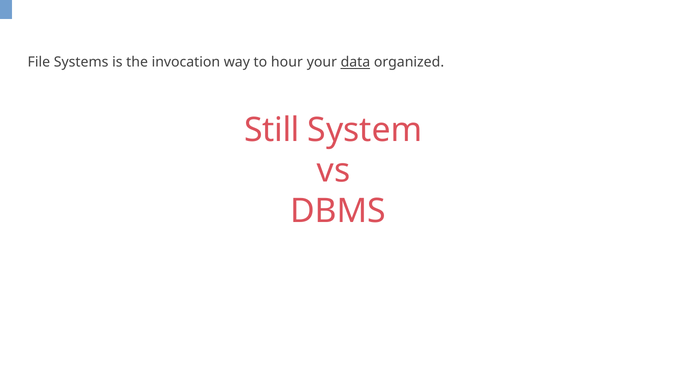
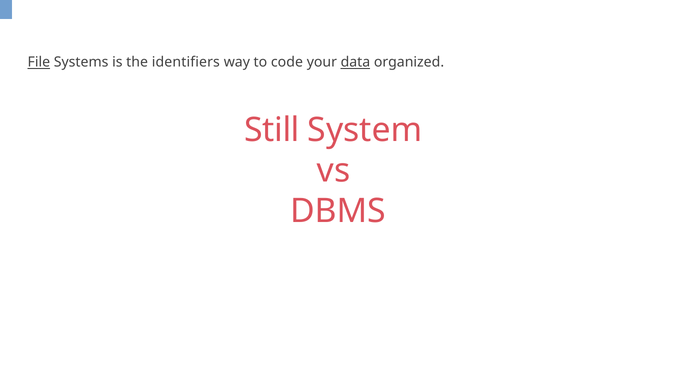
File underline: none -> present (39, 62)
invocation: invocation -> identifiers (186, 62)
hour: hour -> code (287, 62)
